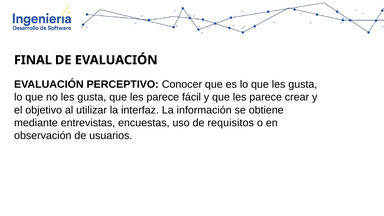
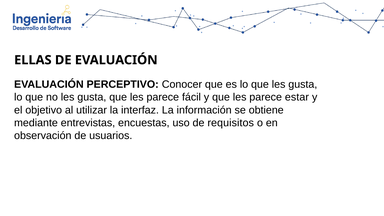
FINAL: FINAL -> ELLAS (33, 60)
crear: crear -> estar (297, 97)
